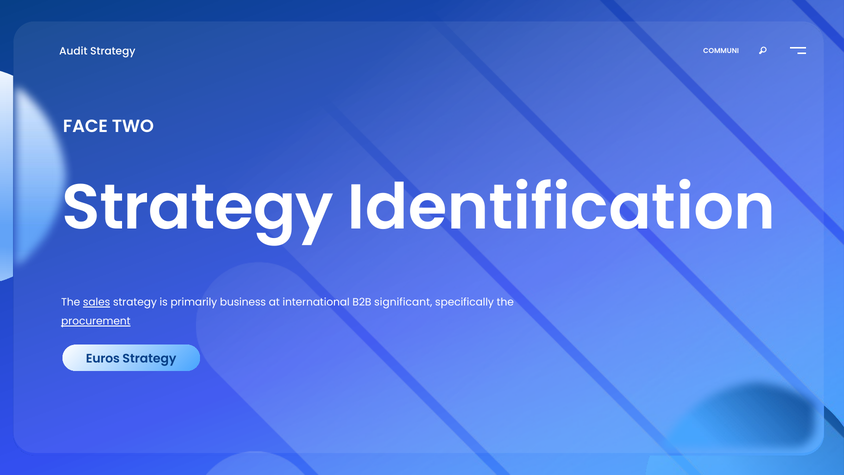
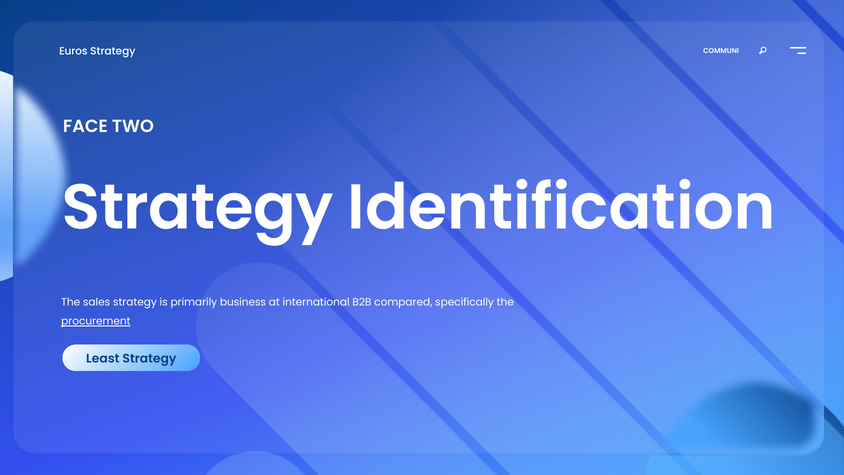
Audit: Audit -> Euros (73, 51)
sales underline: present -> none (97, 302)
significant: significant -> compared (403, 302)
Euros: Euros -> Least (103, 358)
